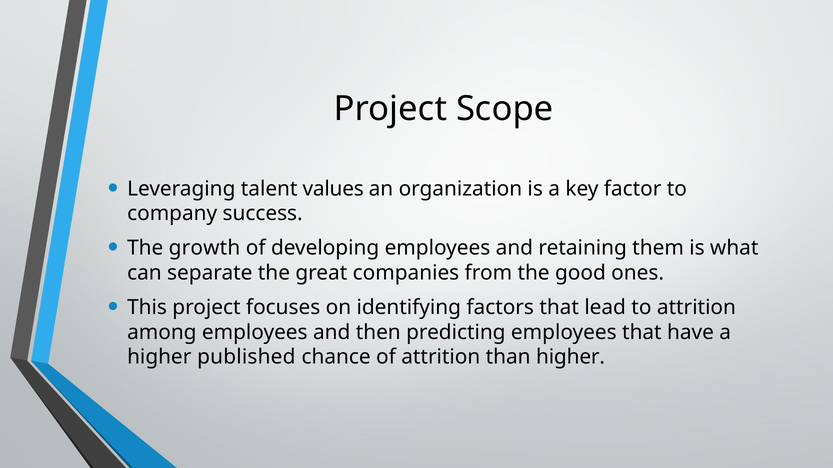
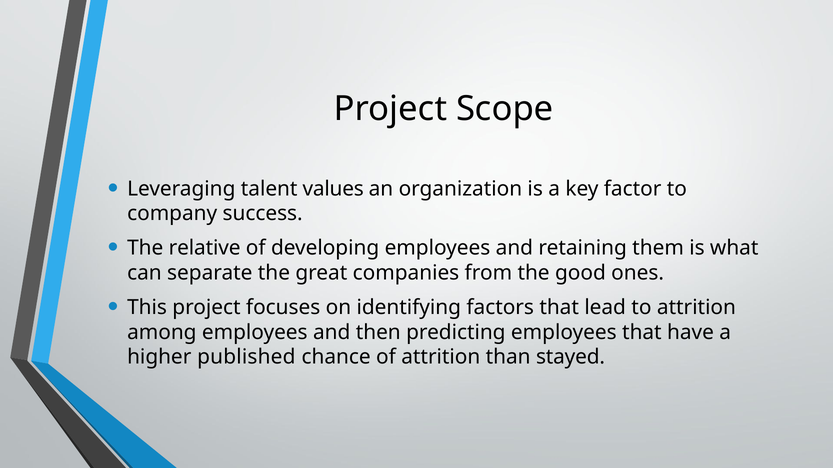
growth: growth -> relative (205, 248)
than higher: higher -> stayed (571, 358)
